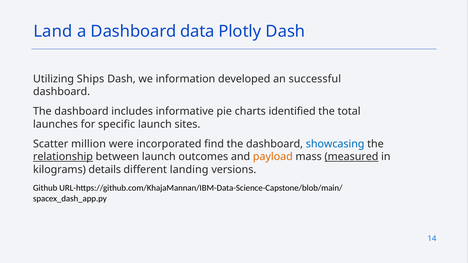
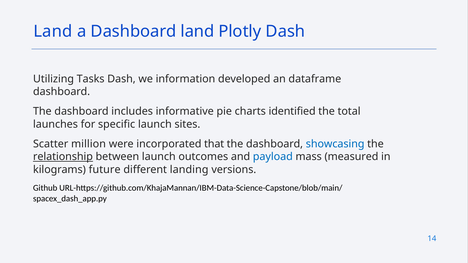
Dashboard data: data -> land (197, 31)
Ships: Ships -> Tasks (91, 79)
successful: successful -> dataframe (315, 79)
find: find -> that (214, 144)
payload colour: orange -> blue (273, 157)
measured underline: present -> none (351, 157)
details: details -> future (105, 170)
